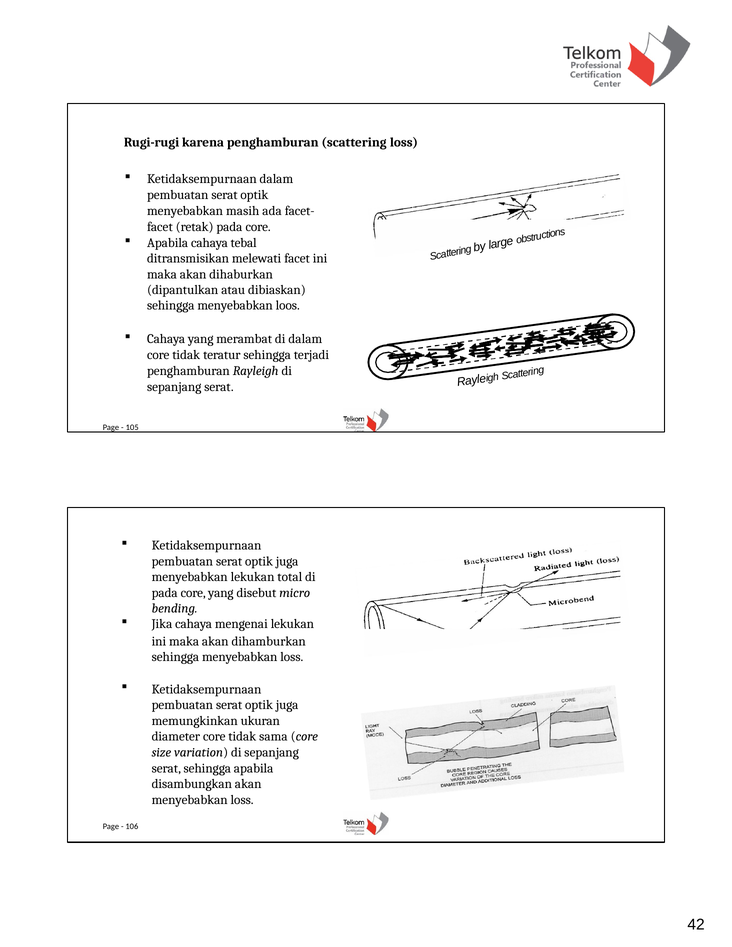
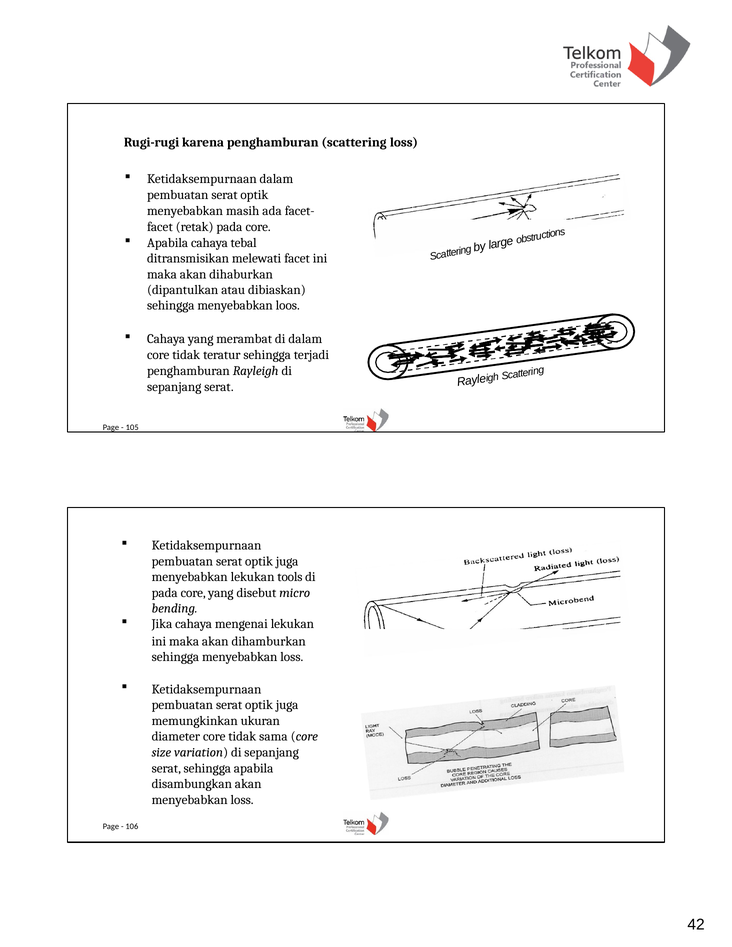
total: total -> tools (290, 577)
